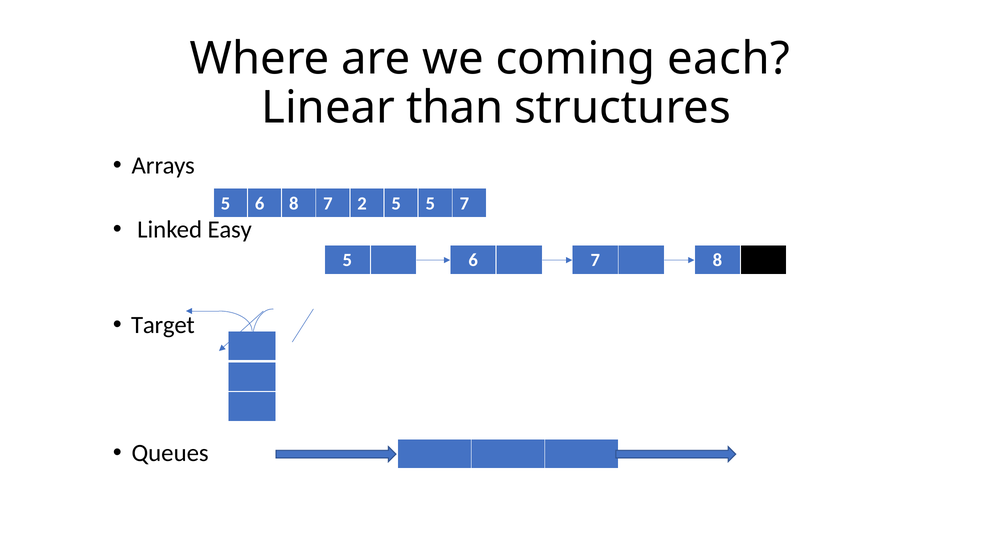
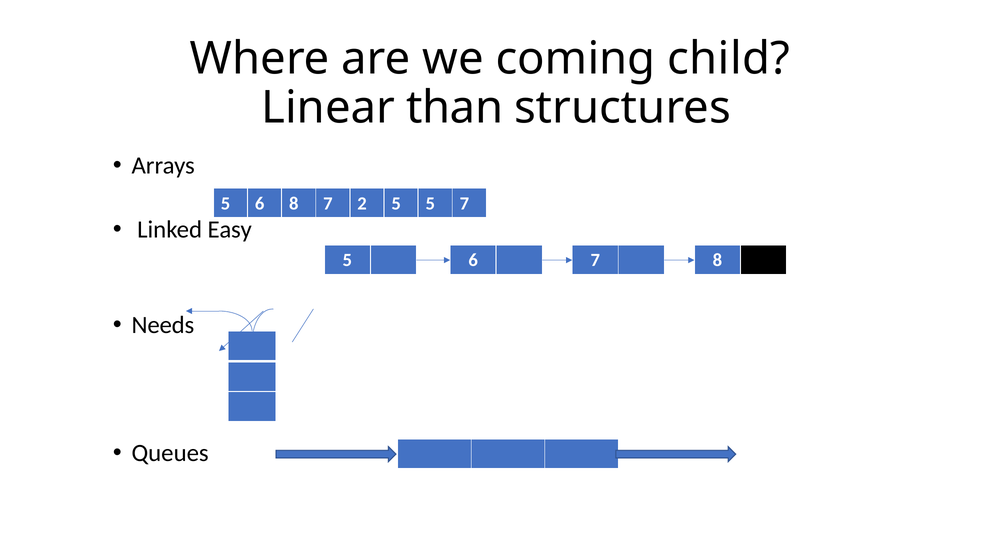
each: each -> child (729, 59)
Target: Target -> Needs (163, 325)
